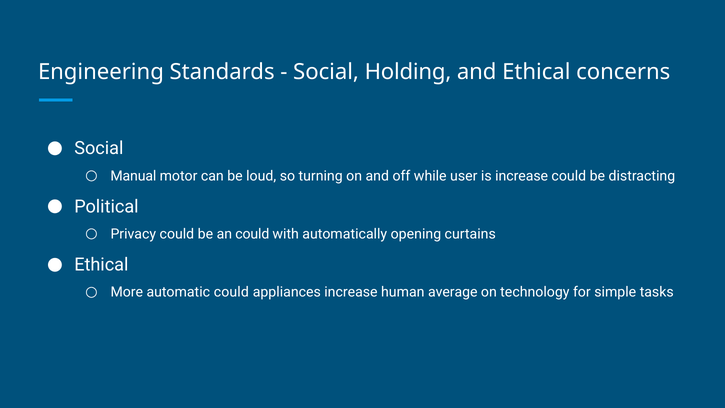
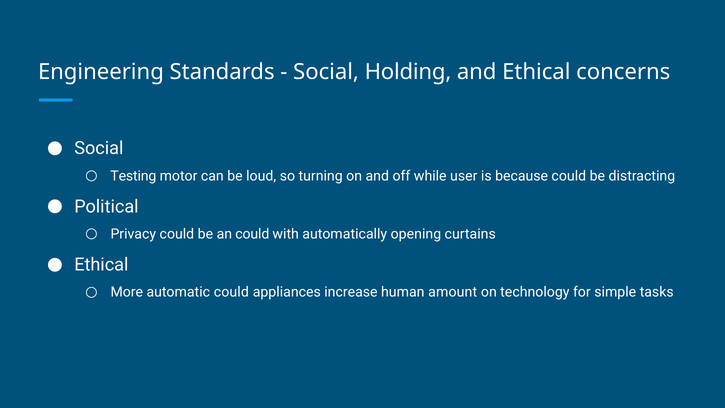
Manual: Manual -> Testing (133, 176)
is increase: increase -> because (522, 176)
average: average -> amount (453, 292)
